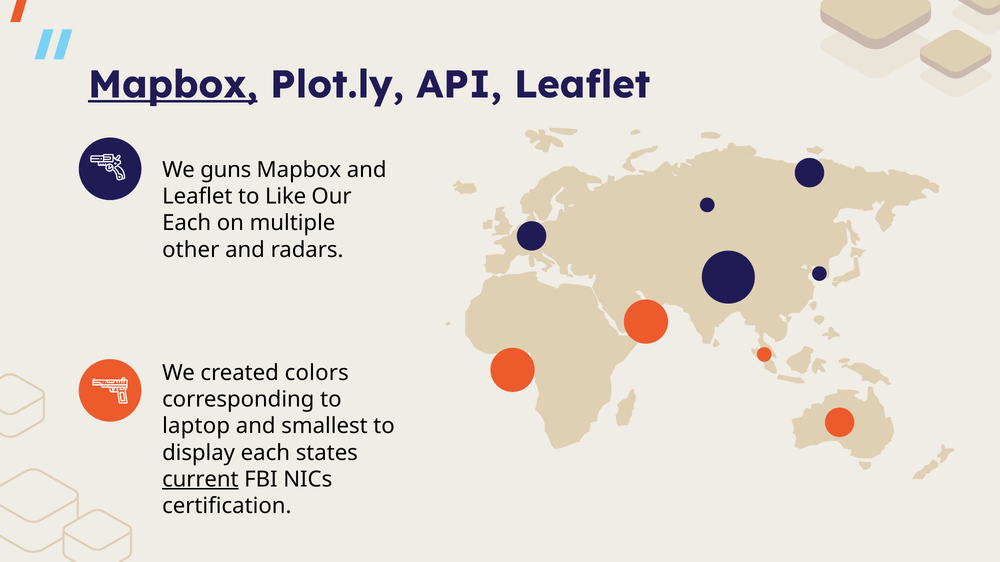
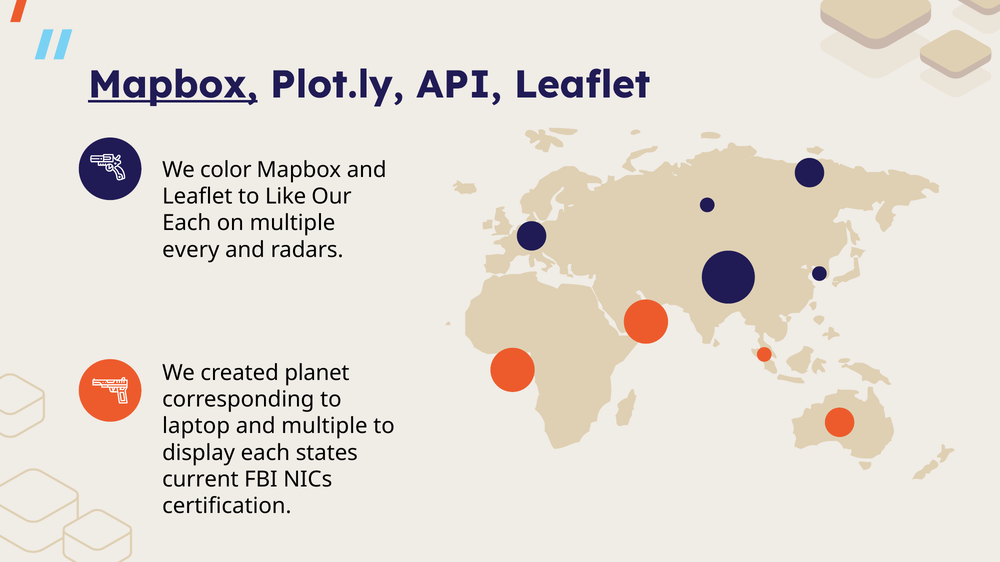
guns: guns -> color (226, 170)
other: other -> every (191, 250)
colors: colors -> planet (317, 373)
and smallest: smallest -> multiple (324, 426)
current underline: present -> none (200, 480)
